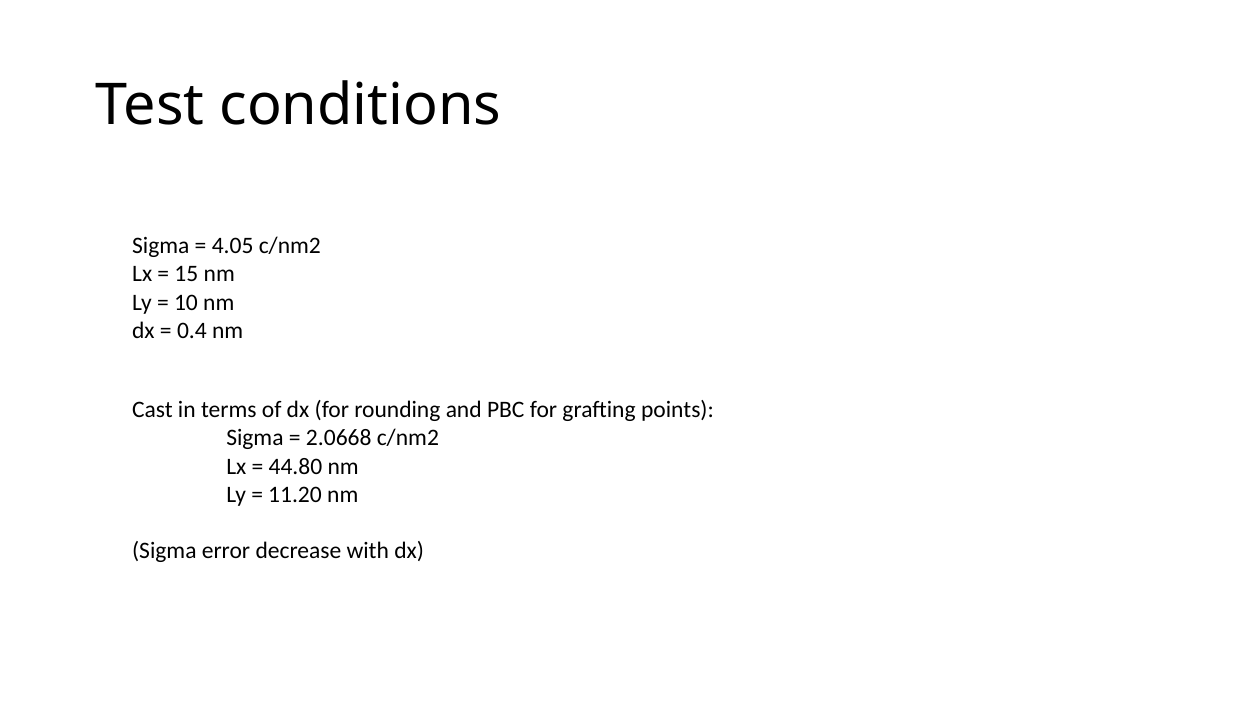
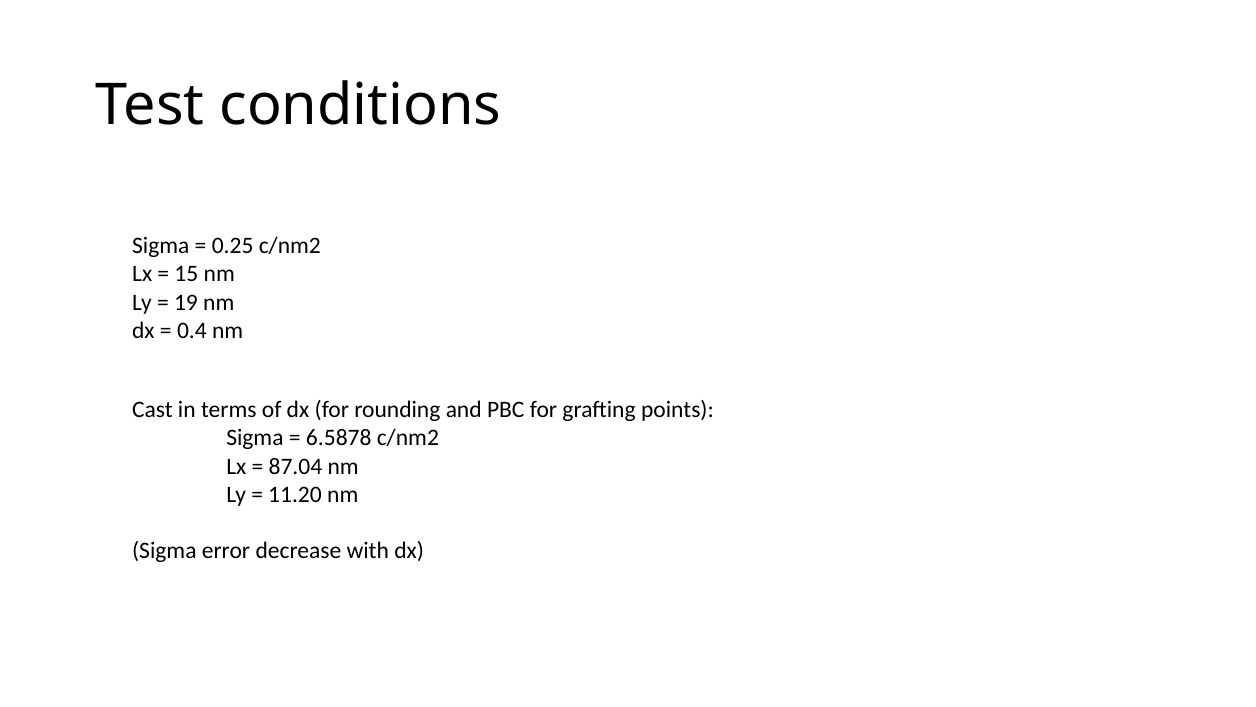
4.05: 4.05 -> 0.25 (233, 246)
10: 10 -> 19 (186, 302)
2.0668: 2.0668 -> 6.5878 (339, 438)
44.80: 44.80 -> 87.04 (295, 466)
